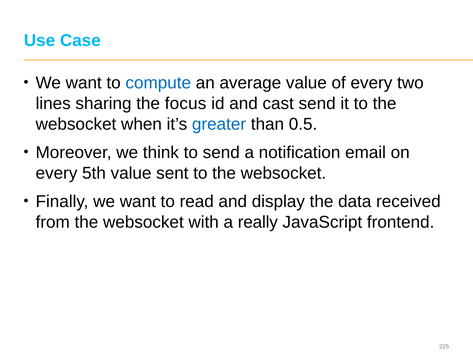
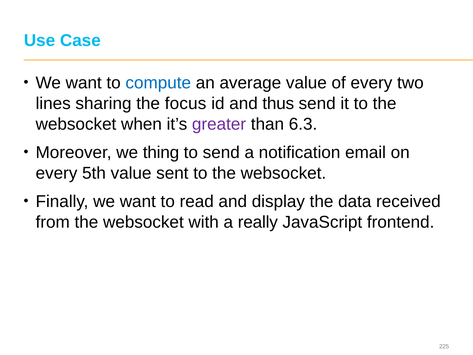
cast: cast -> thus (278, 103)
greater colour: blue -> purple (219, 124)
0.5: 0.5 -> 6.3 (303, 124)
think: think -> thing (161, 152)
